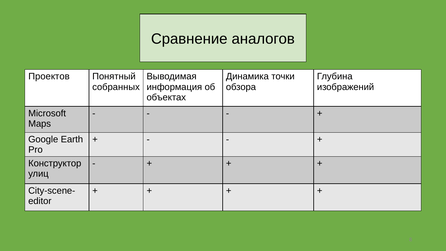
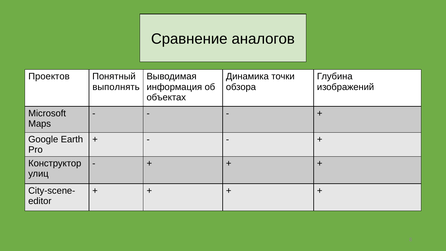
собранных: собранных -> выполнять (116, 87)
